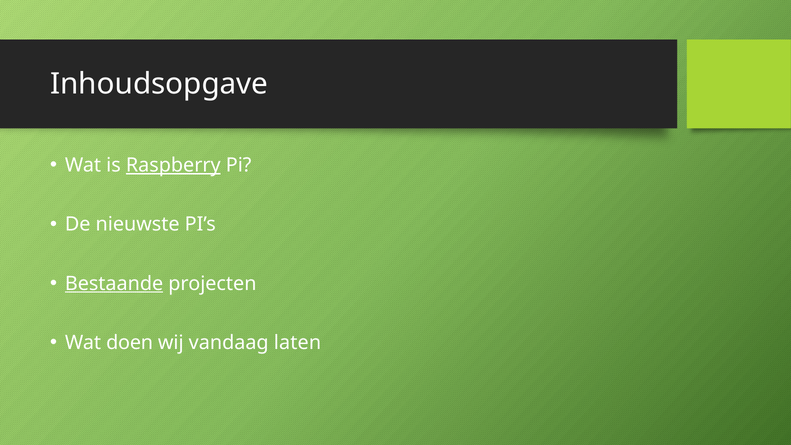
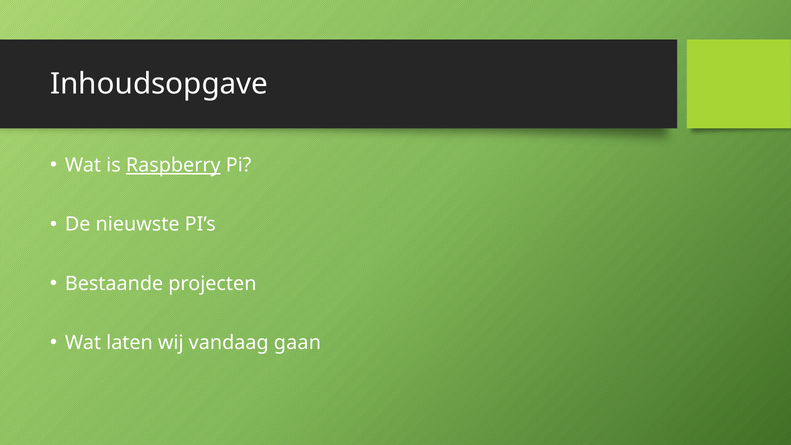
Bestaande underline: present -> none (114, 284)
doen: doen -> laten (130, 343)
laten: laten -> gaan (297, 343)
